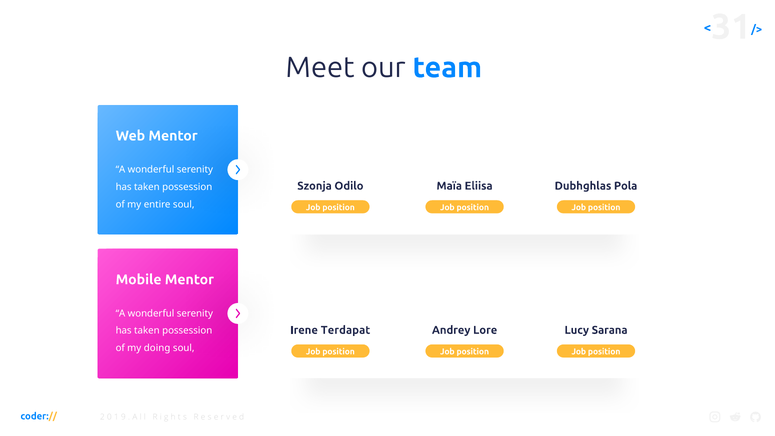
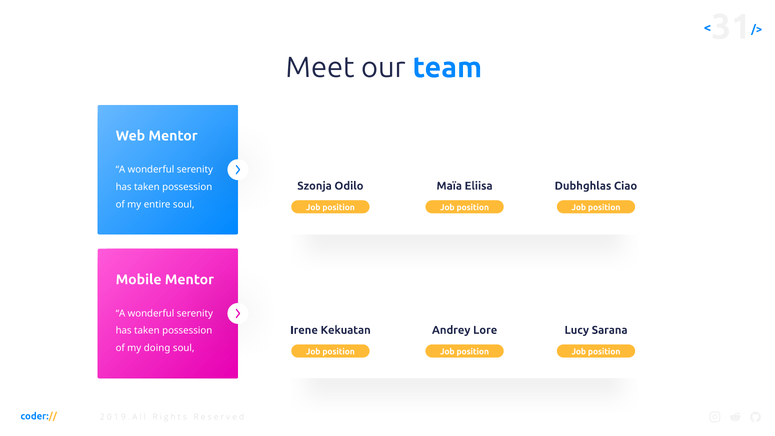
Pola: Pola -> Ciao (626, 186)
Terdapat: Terdapat -> Kekuatan (346, 330)
